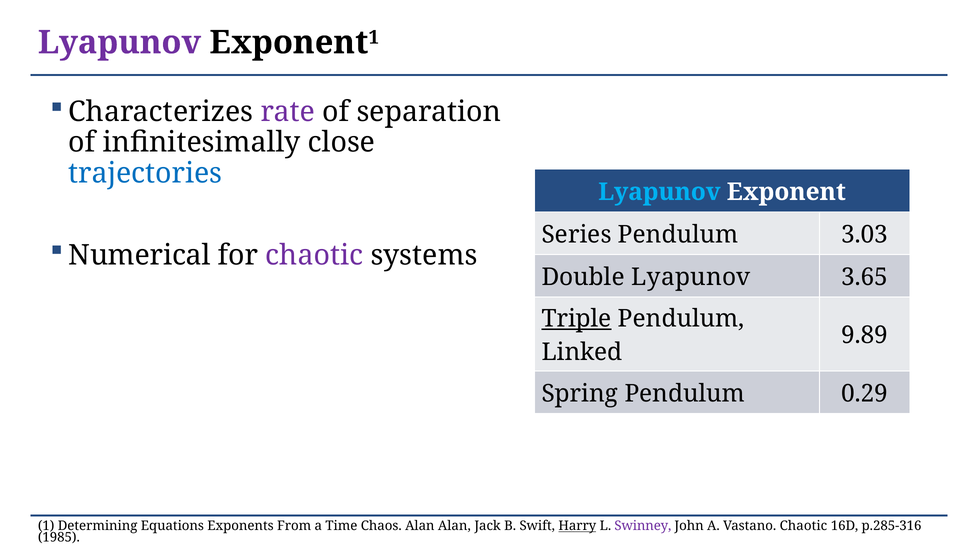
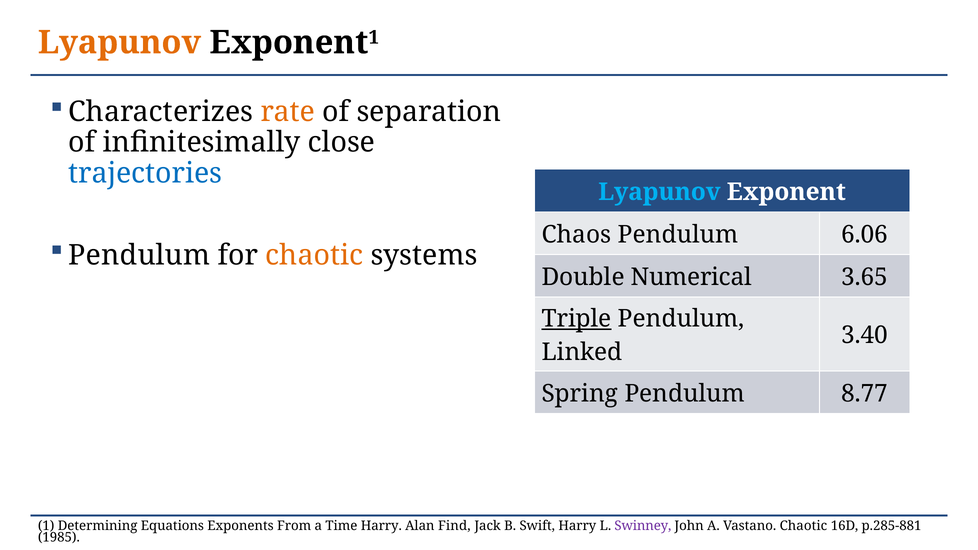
Lyapunov colour: purple -> orange (120, 43)
rate colour: purple -> orange (288, 112)
Series: Series -> Chaos (577, 235)
3.03: 3.03 -> 6.06 (865, 235)
Numerical: Numerical -> Pendulum (139, 255)
chaotic colour: purple -> orange (314, 255)
Double Lyapunov: Lyapunov -> Numerical (691, 277)
9.89: 9.89 -> 3.40 (865, 335)
0.29: 0.29 -> 8.77 (865, 394)
Time Chaos: Chaos -> Harry (381, 526)
Alan Alan: Alan -> Find (454, 526)
Harry underline: present -> none (577, 526)
p.285-316: p.285-316 -> p.285-881 (892, 526)
